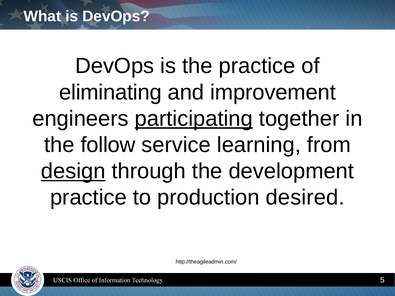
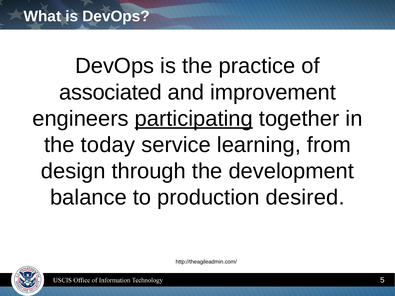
eliminating: eliminating -> associated (110, 92)
follow: follow -> today (108, 145)
design underline: present -> none (73, 171)
practice: practice -> balance (88, 198)
